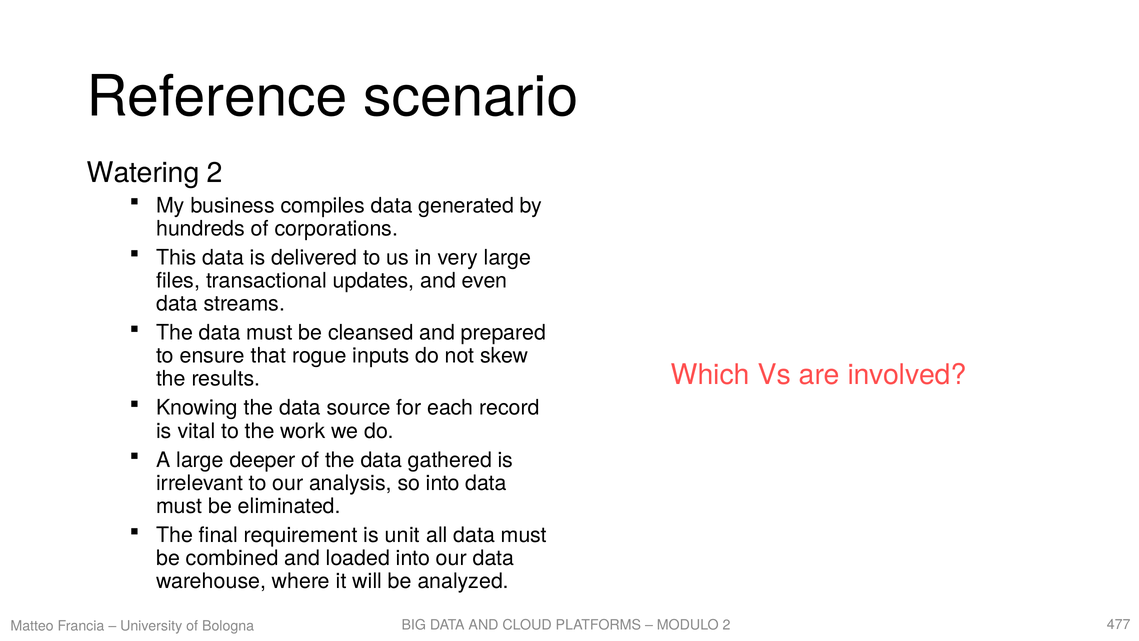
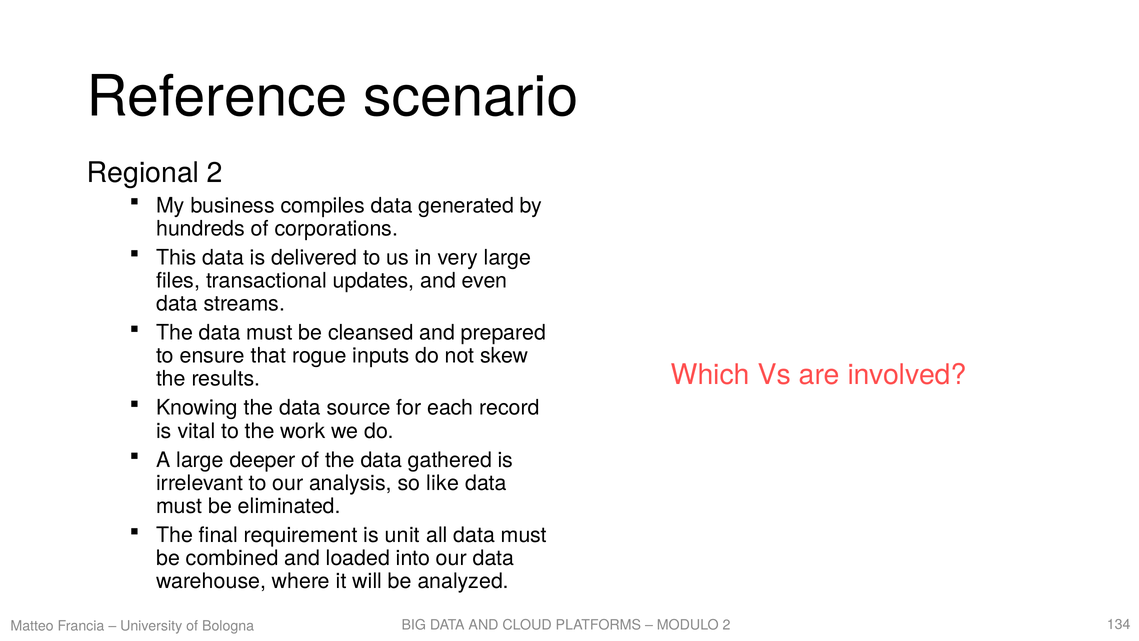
Watering: Watering -> Regional (143, 173)
so into: into -> like (443, 483)
477: 477 -> 134 (1119, 624)
